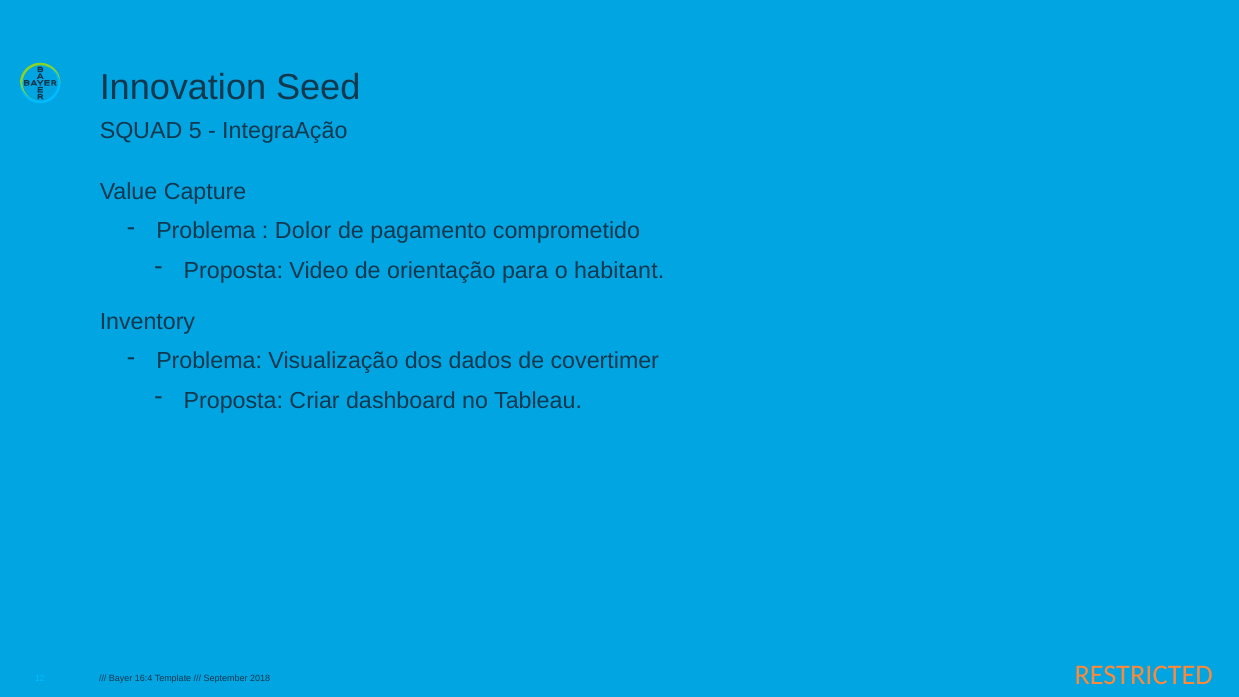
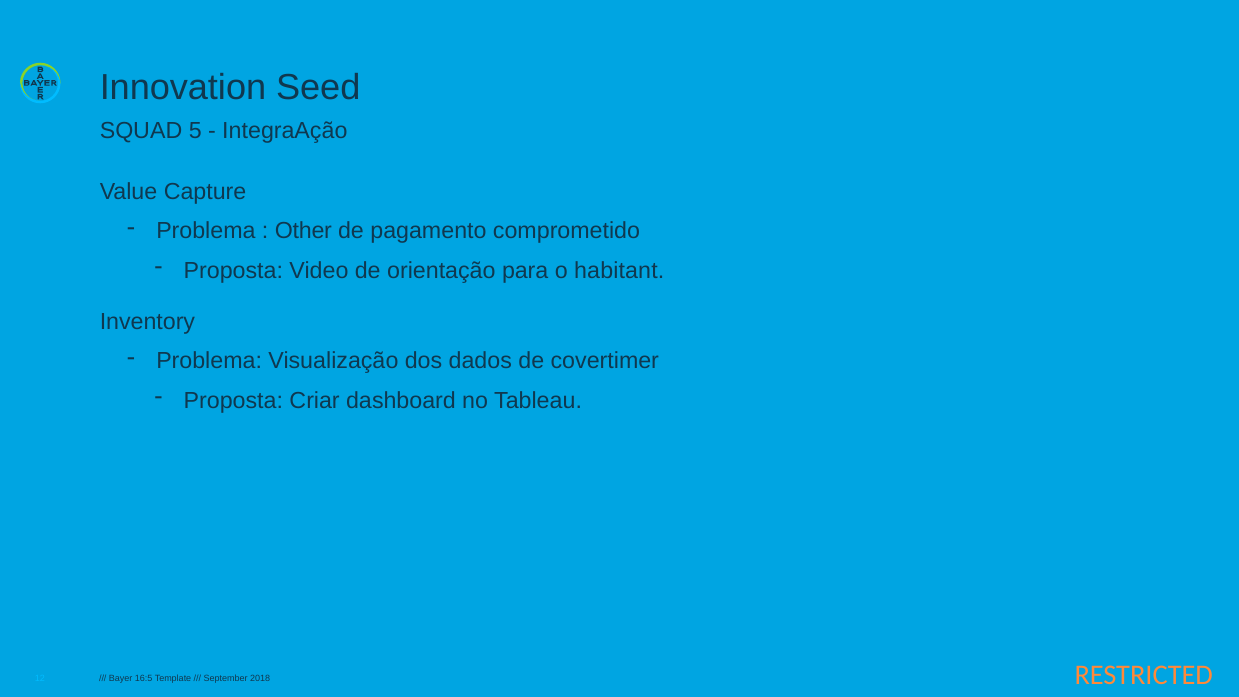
Dolor: Dolor -> Other (303, 231)
16:4: 16:4 -> 16:5 (144, 679)
